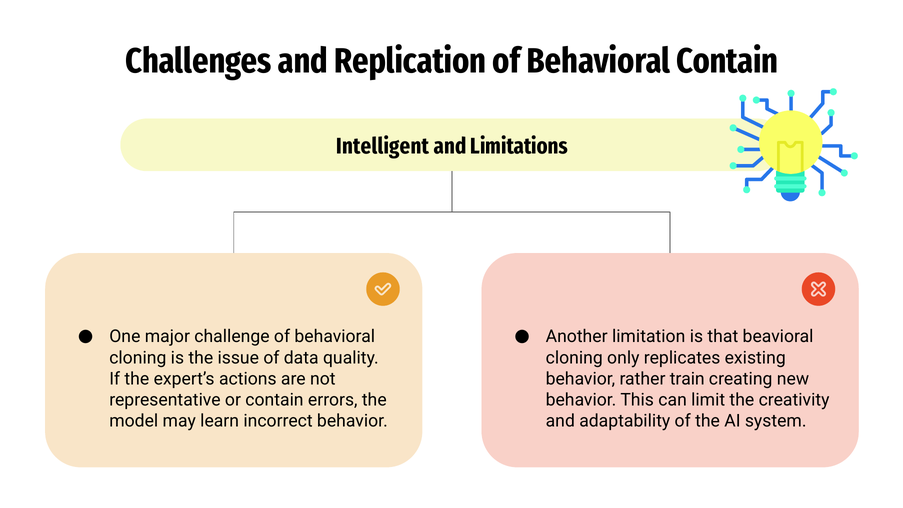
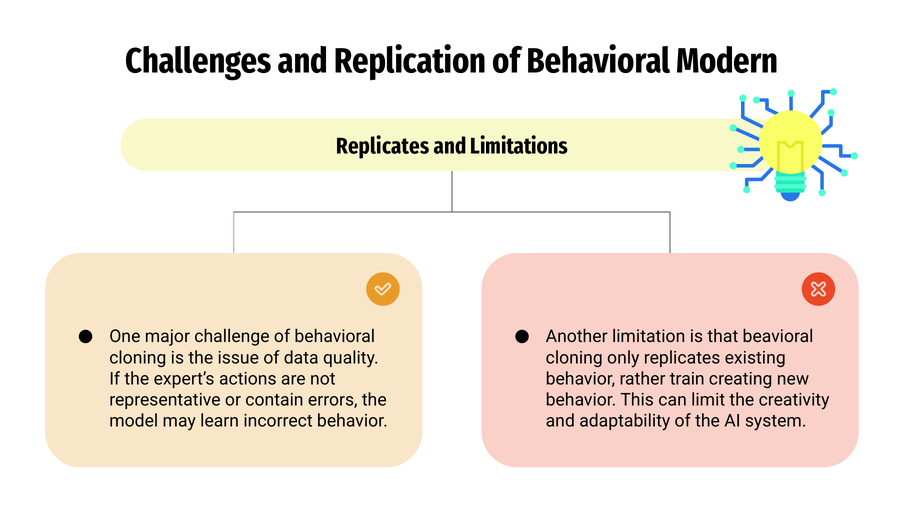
Behavioral Contain: Contain -> Modern (727, 61)
Intelligent: Intelligent -> Replicates (383, 146)
